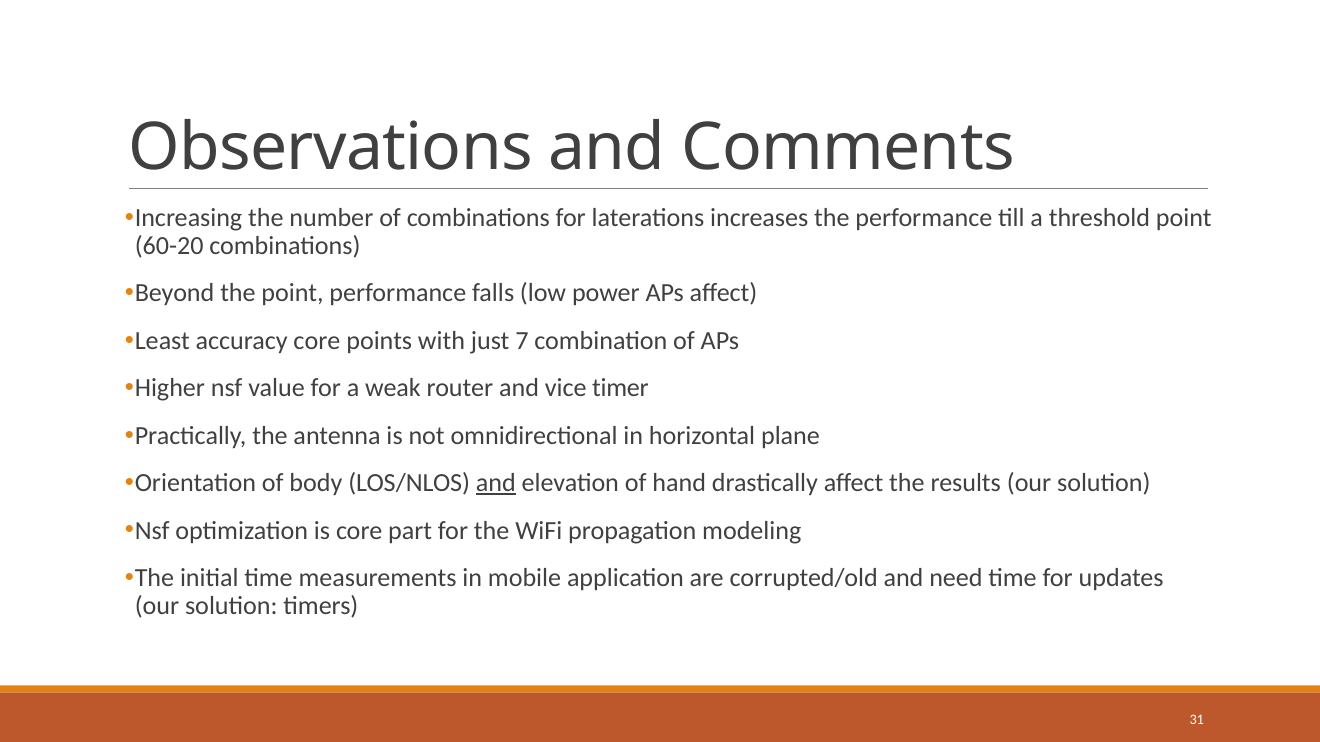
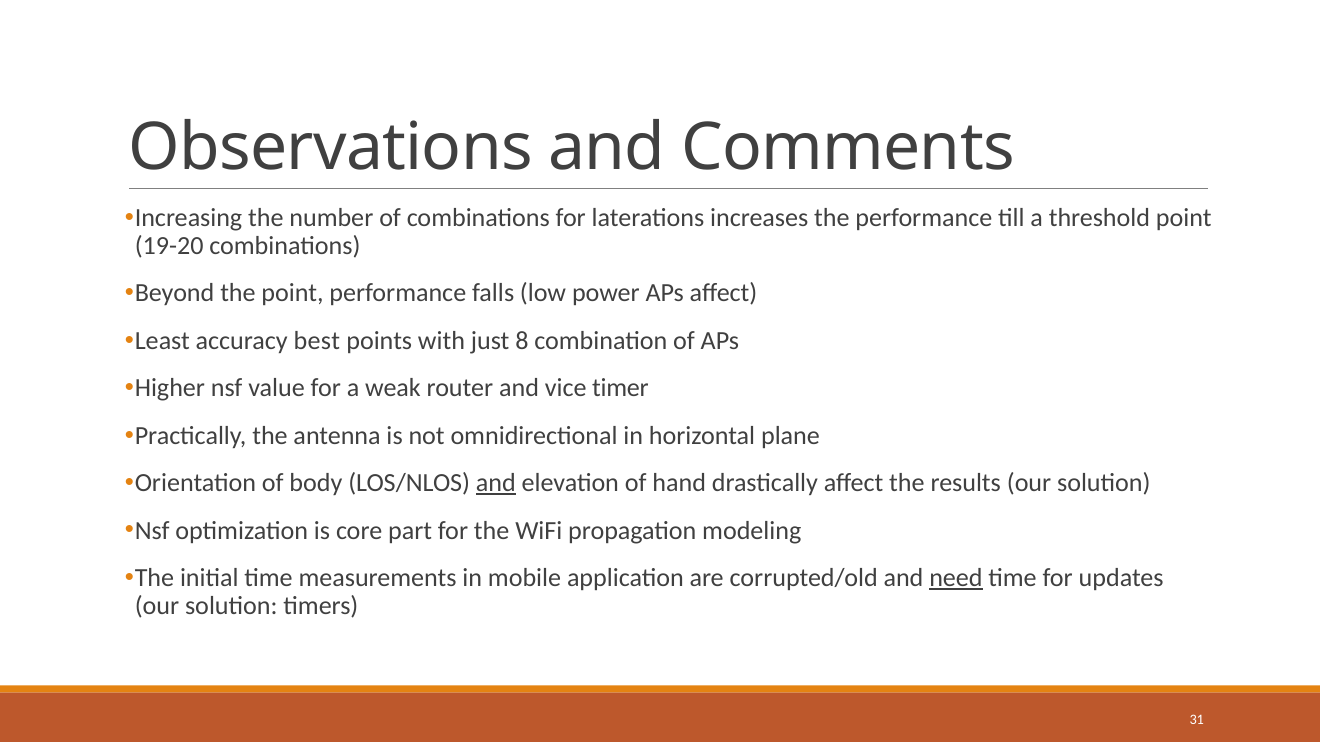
60-20: 60-20 -> 19-20 (169, 246)
accuracy core: core -> best (317, 341)
7: 7 -> 8 (522, 341)
need underline: none -> present (956, 578)
